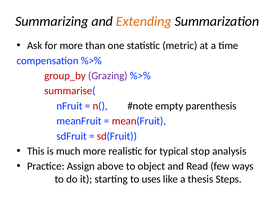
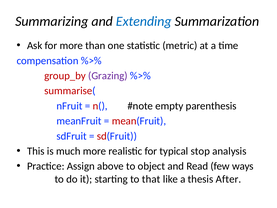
Extending colour: orange -> blue (144, 21)
uses: uses -> that (151, 179)
Steps: Steps -> After (229, 179)
